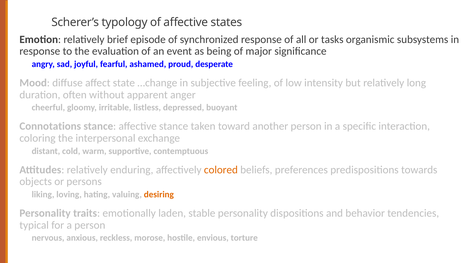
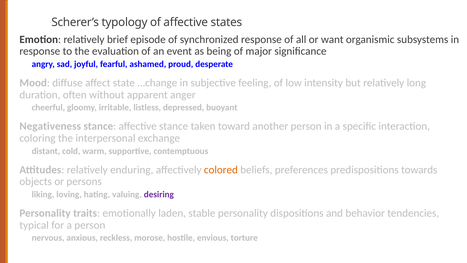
tasks: tasks -> want (332, 39)
Connotations: Connotations -> Negativeness (50, 126)
desiring colour: orange -> purple (159, 194)
